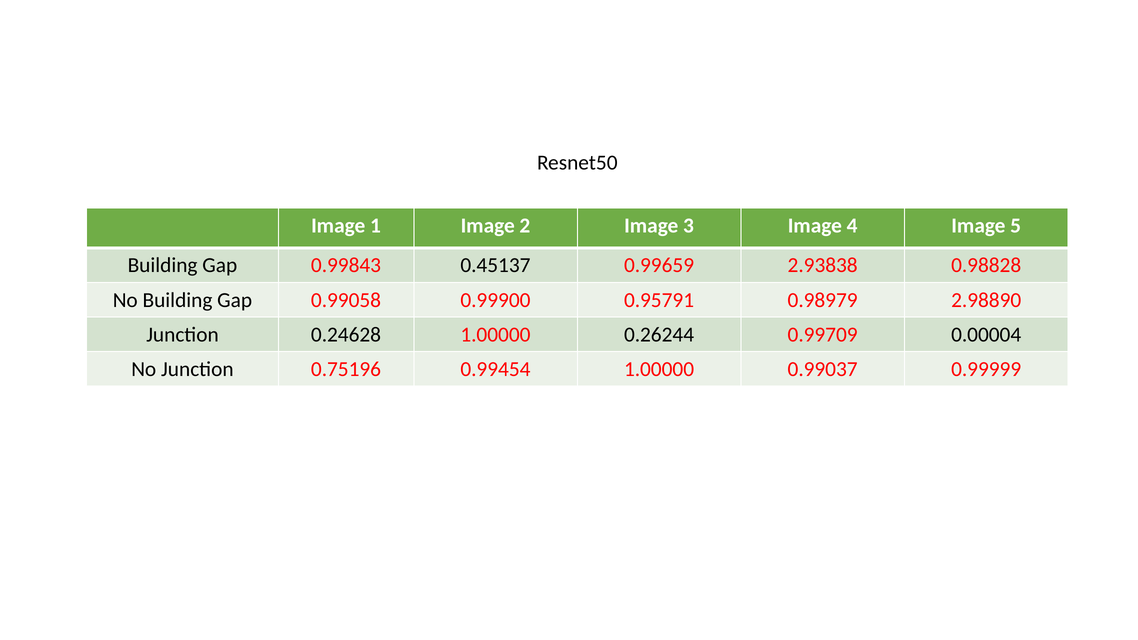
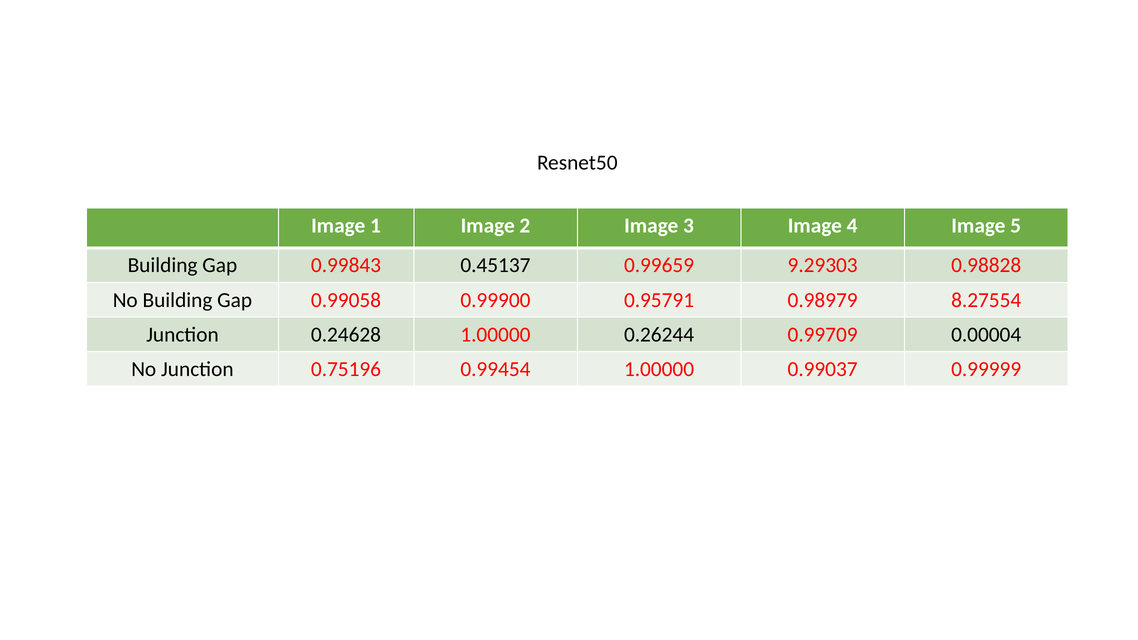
2.93838: 2.93838 -> 9.29303 (823, 265)
2.98890: 2.98890 -> 8.27554 (986, 300)
